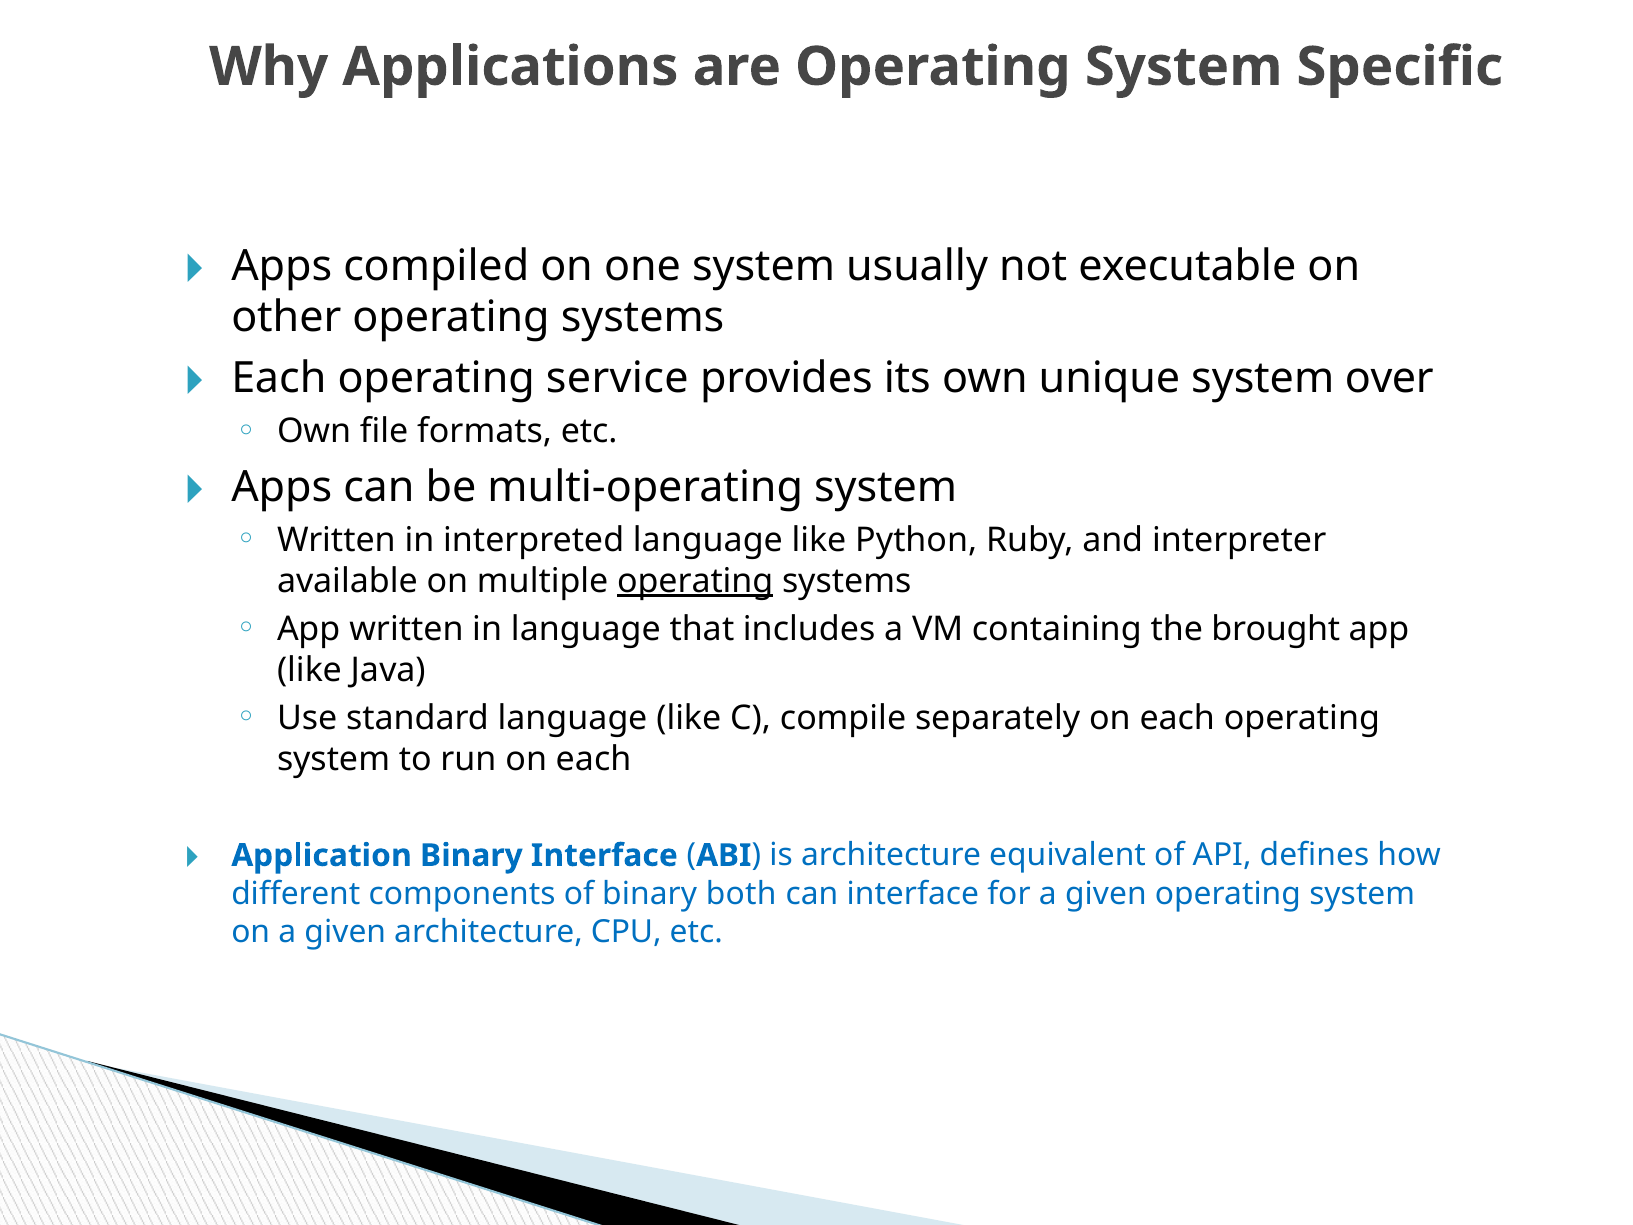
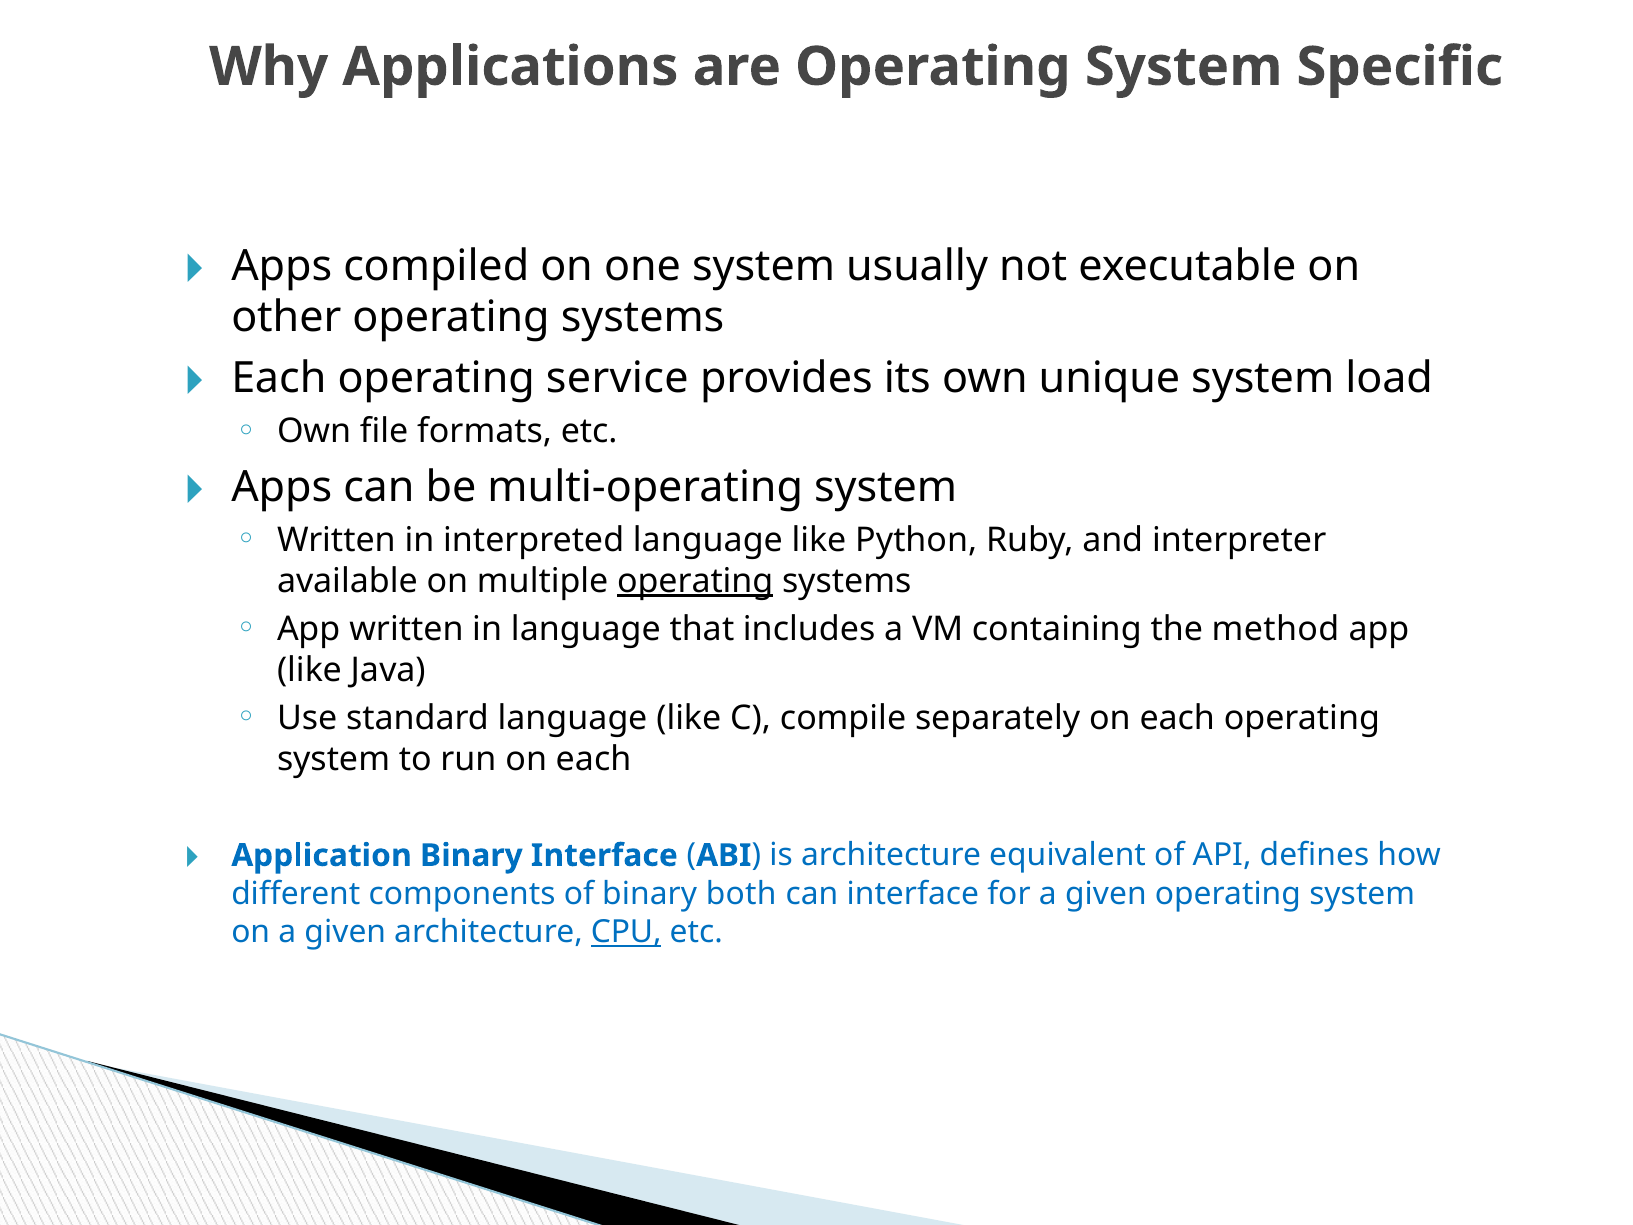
over: over -> load (1389, 378)
brought: brought -> method (1275, 629)
CPU underline: none -> present (626, 932)
